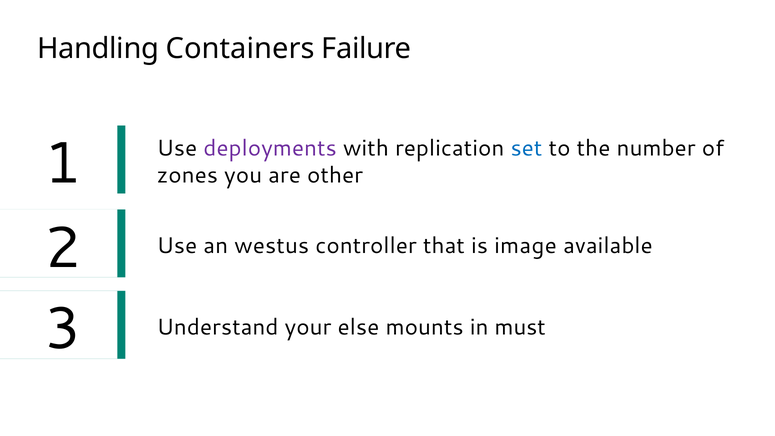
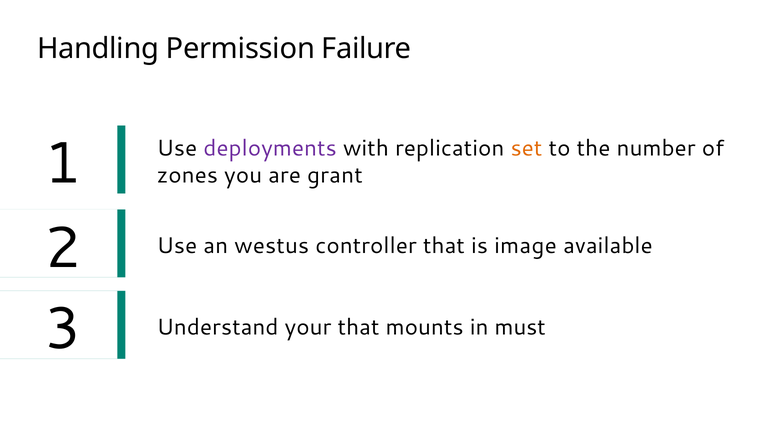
Containers: Containers -> Permission (240, 49)
set colour: blue -> orange (526, 148)
other: other -> grant (335, 175)
your else: else -> that (358, 327)
